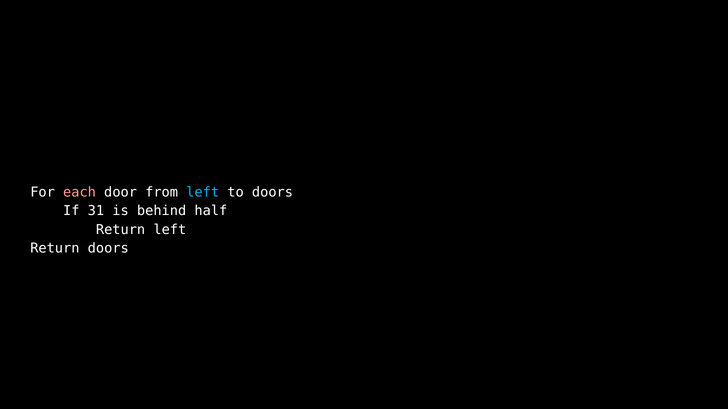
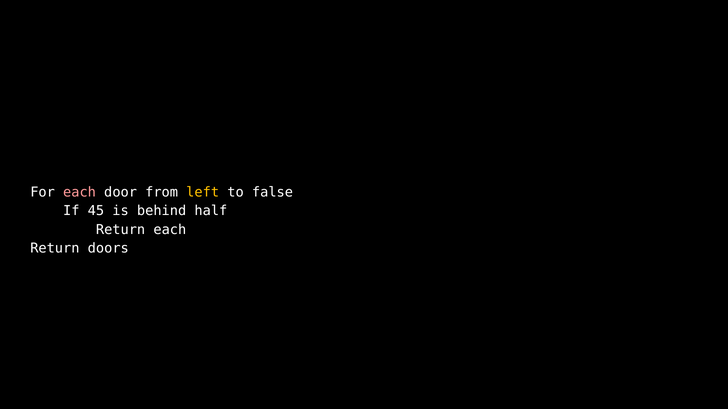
left colour: light blue -> yellow (203, 193)
to doors: doors -> false (273, 193)
31: 31 -> 45 (96, 211)
Return left: left -> each (170, 230)
